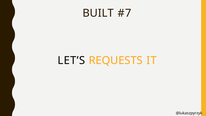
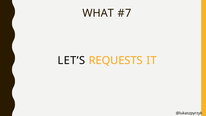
BUILT: BUILT -> WHAT (98, 13)
